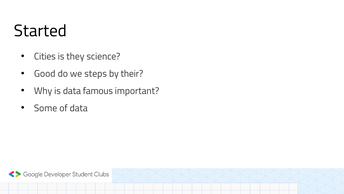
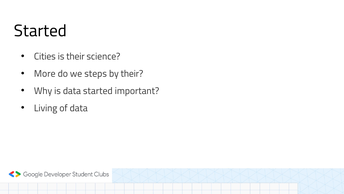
is they: they -> their (75, 56)
Good: Good -> More (45, 73)
is data famous: famous -> started (98, 91)
Some: Some -> Living (46, 108)
